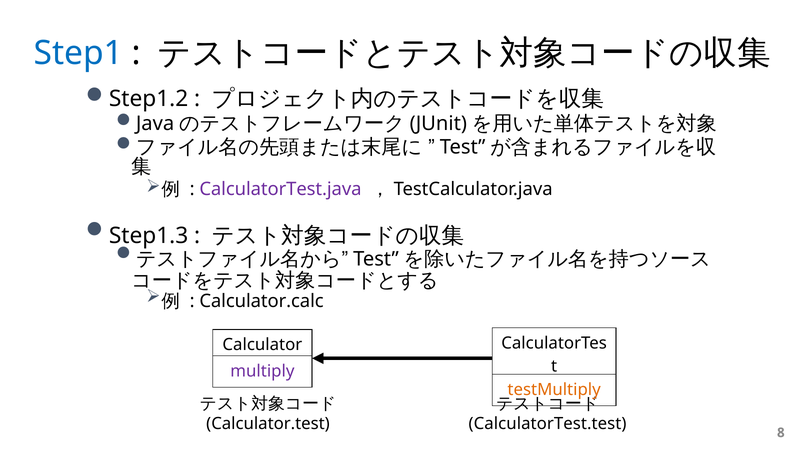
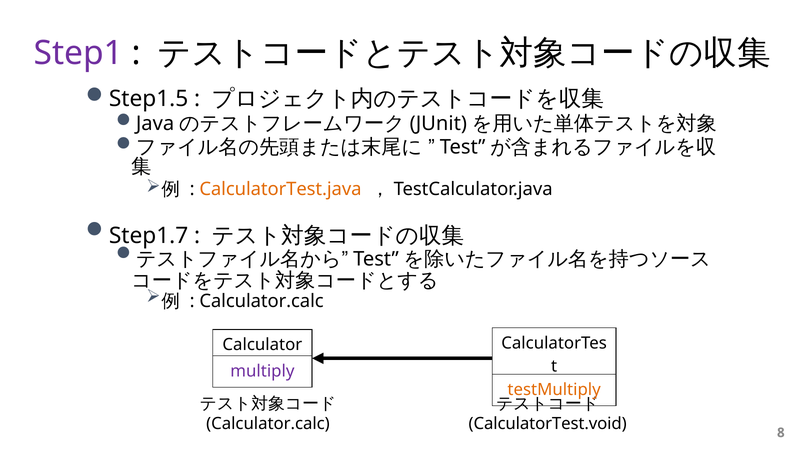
Step1 colour: blue -> purple (78, 53)
Step1.2: Step1.2 -> Step1.5 (149, 99)
CalculatorTest.java colour: purple -> orange (280, 189)
Step1.3: Step1.3 -> Step1.7 (149, 236)
Calculator.test: Calculator.test -> Calculator.calc (268, 423)
CalculatorTest.test: CalculatorTest.test -> CalculatorTest.void (548, 423)
